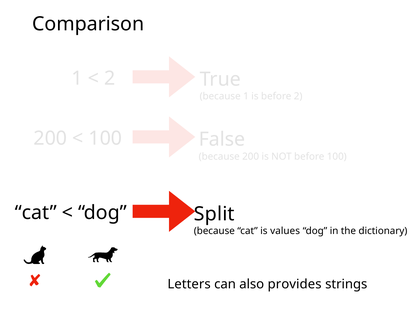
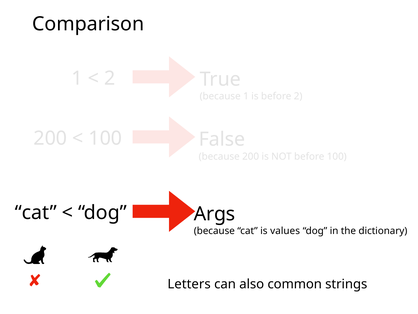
Split: Split -> Args (215, 214)
provides: provides -> common (295, 284)
